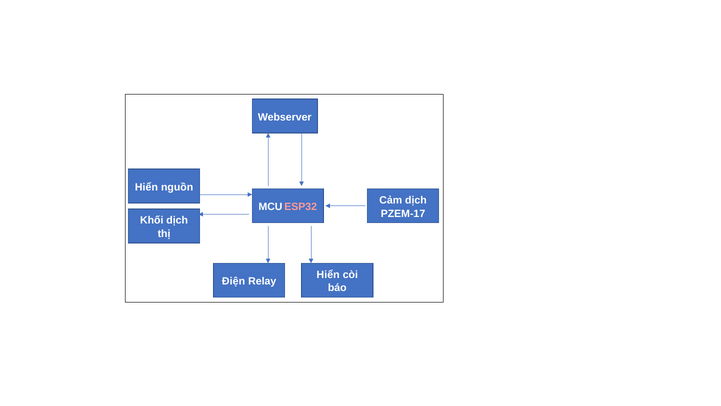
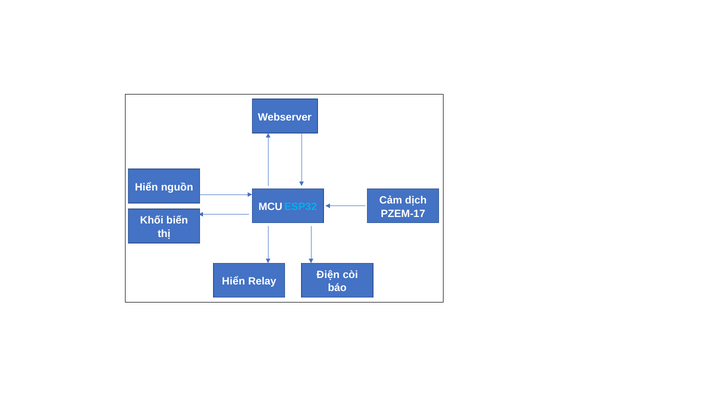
ESP32 colour: pink -> light blue (301, 207)
Khối dịch: dịch -> biến (177, 220)
Hiển: Hiển -> Điện (328, 274)
Điện: Điện -> Hiển (234, 281)
